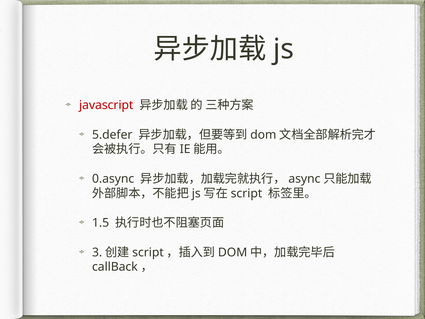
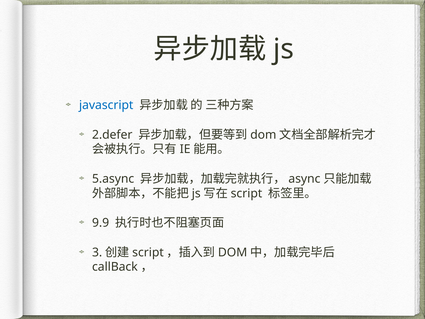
javascript colour: red -> blue (106, 105)
5.defer: 5.defer -> 2.defer (112, 135)
0.async: 0.async -> 5.async (113, 179)
1.5: 1.5 -> 9.9 (101, 223)
